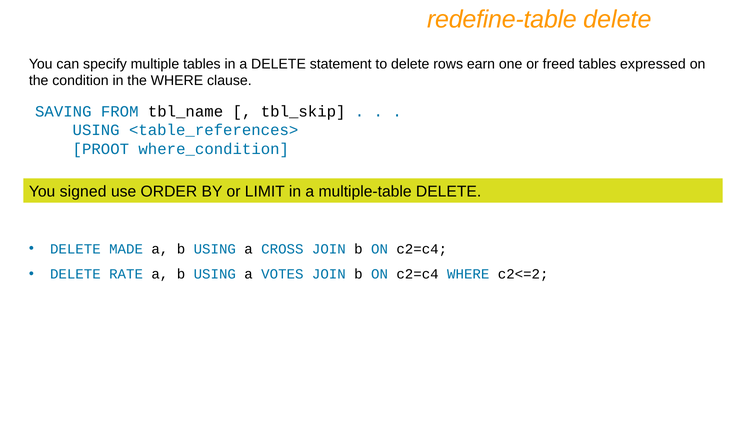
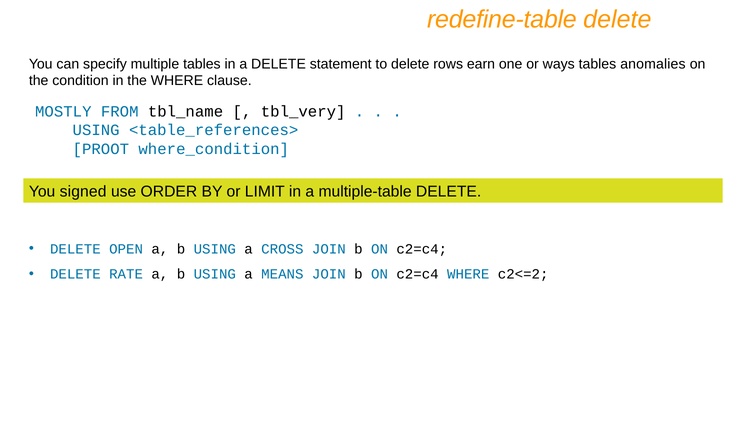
freed: freed -> ways (559, 64)
expressed: expressed -> anomalies (653, 64)
SAVING: SAVING -> MOSTLY (63, 111)
tbl_skip: tbl_skip -> tbl_very (303, 111)
MADE: MADE -> OPEN (126, 249)
VOTES: VOTES -> MEANS (282, 274)
